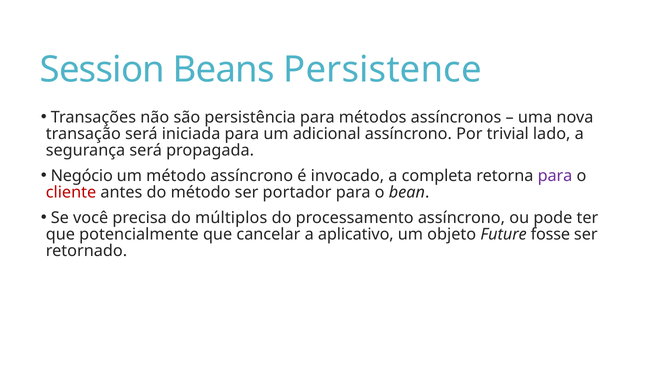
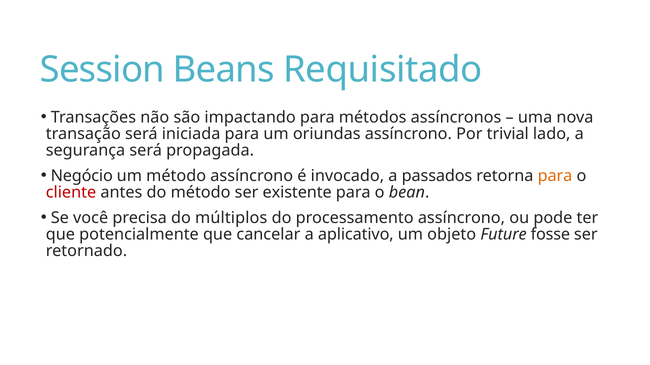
Persistence: Persistence -> Requisitado (383, 70)
persistência: persistência -> impactando (250, 118)
adicional: adicional -> oriundas (327, 134)
completa: completa -> passados (437, 176)
para colour: purple -> orange (555, 176)
portador: portador -> existente (297, 193)
